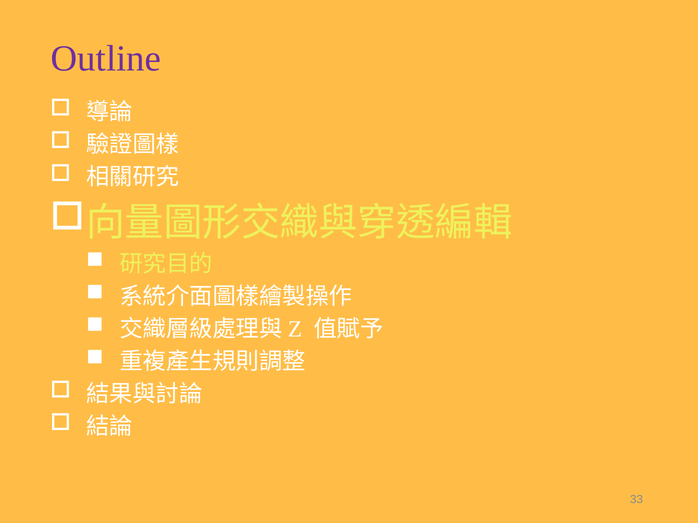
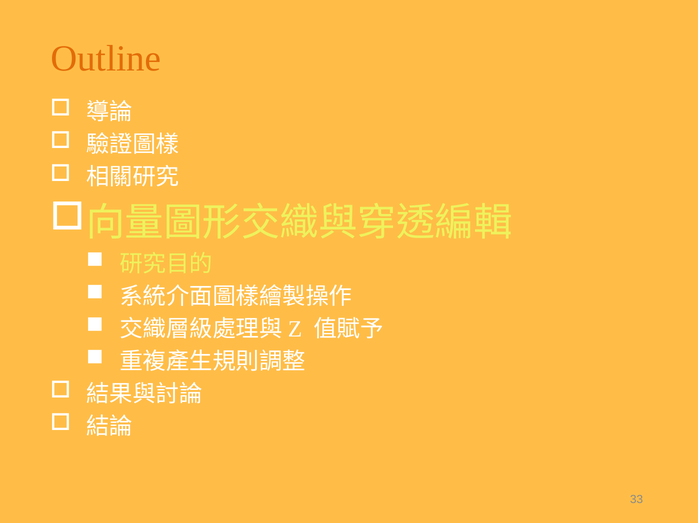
Outline colour: purple -> orange (106, 58)
